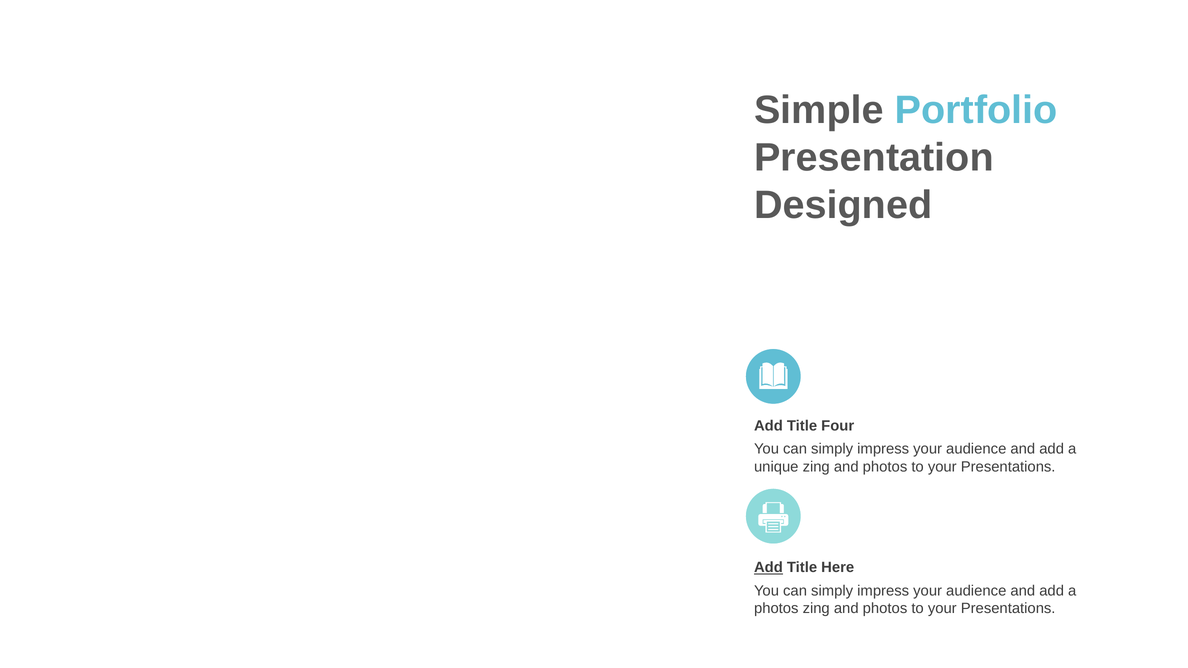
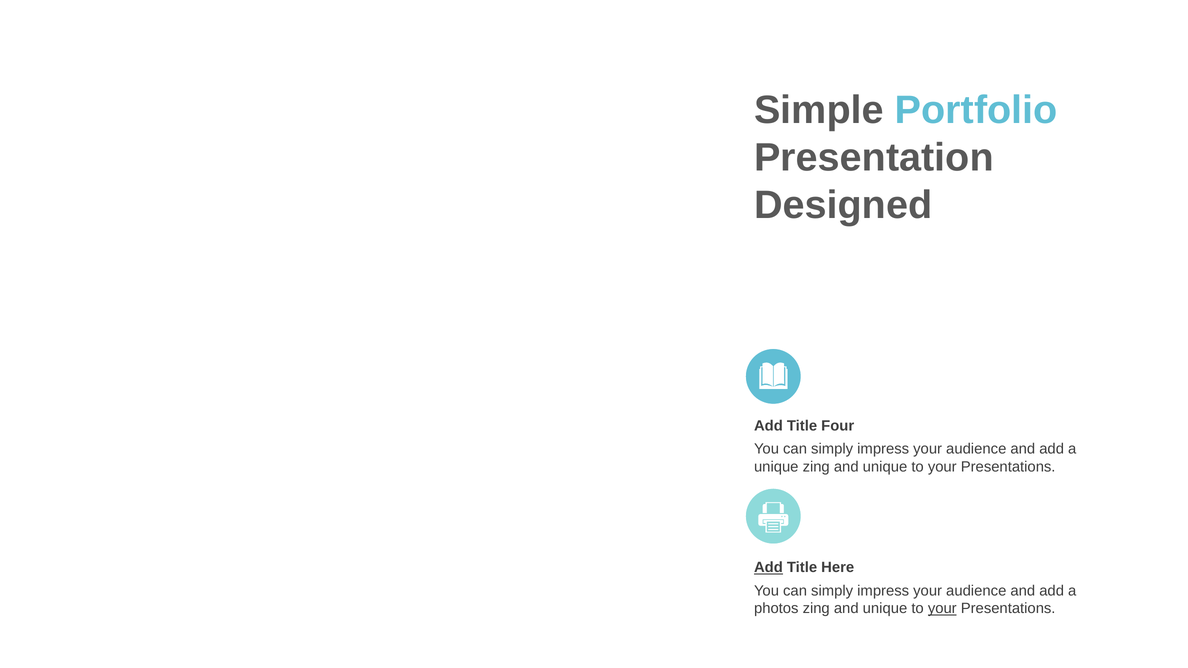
unique zing and photos: photos -> unique (885, 467)
photos: photos -> unique (885, 609)
your underline: none -> present (942, 609)
